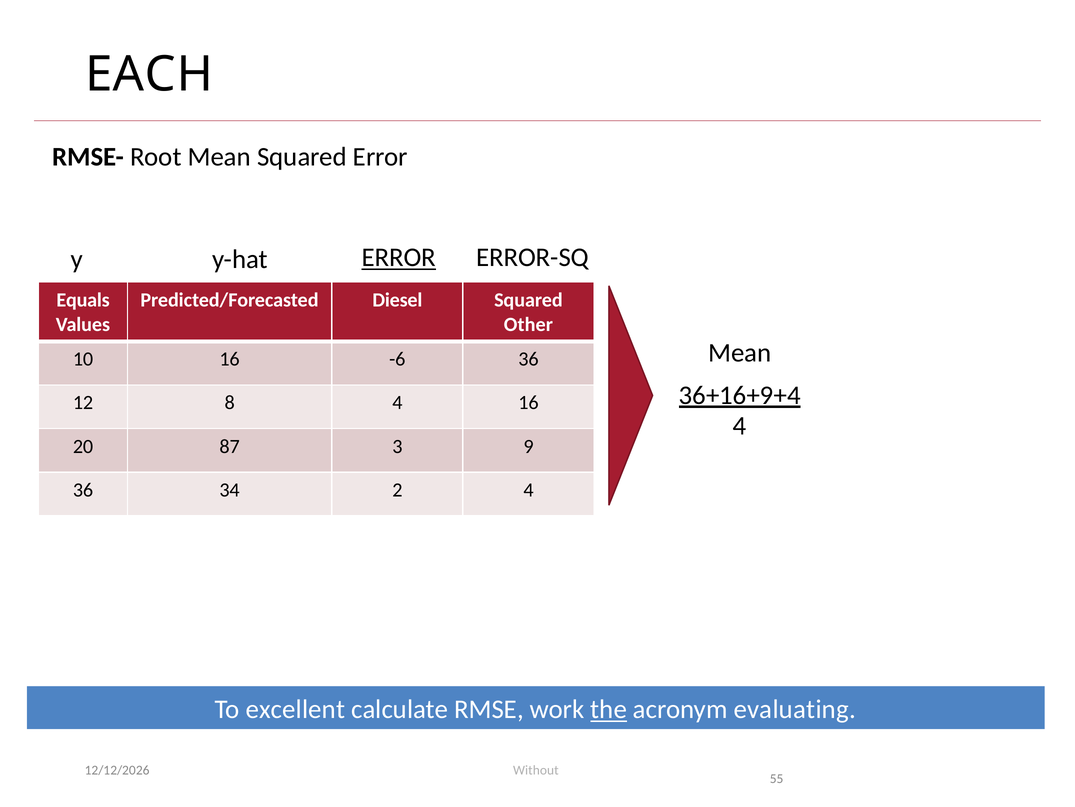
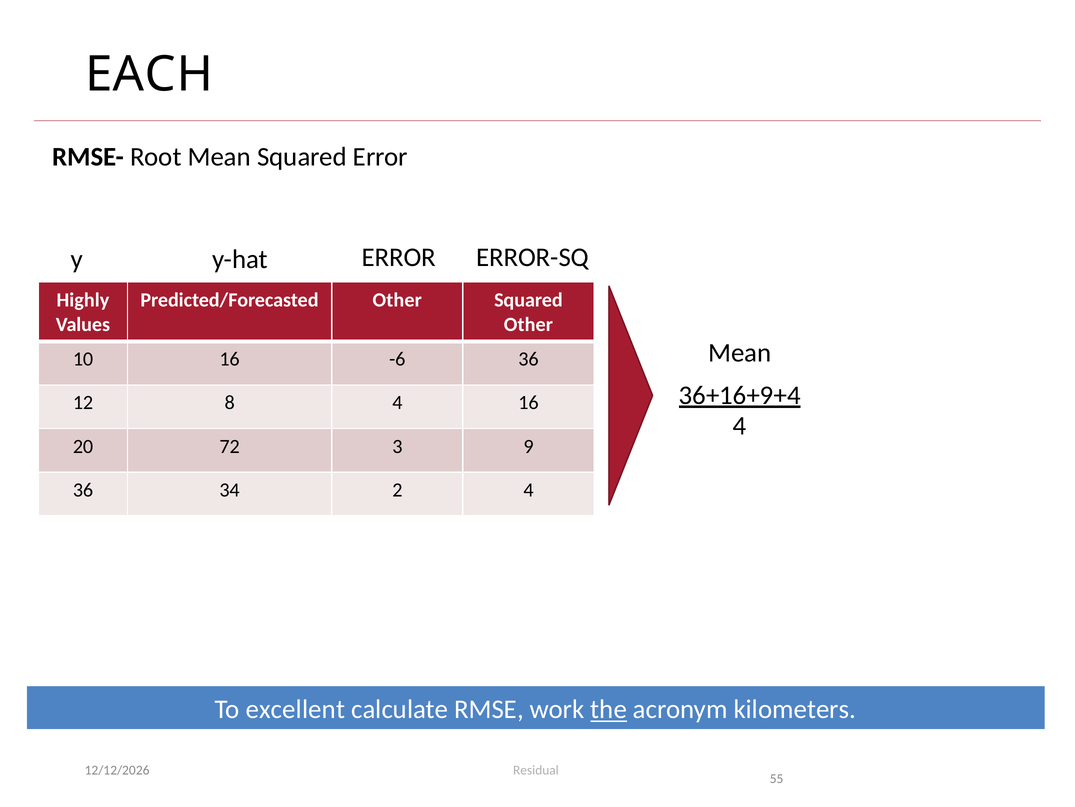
ERROR underline: present -> none (399, 257)
Equals: Equals -> Highly (83, 300)
Predicted/Forecasted Diesel: Diesel -> Other (397, 300)
87: 87 -> 72 (230, 446)
evaluating: evaluating -> kilometers (795, 709)
Without: Without -> Residual (536, 770)
